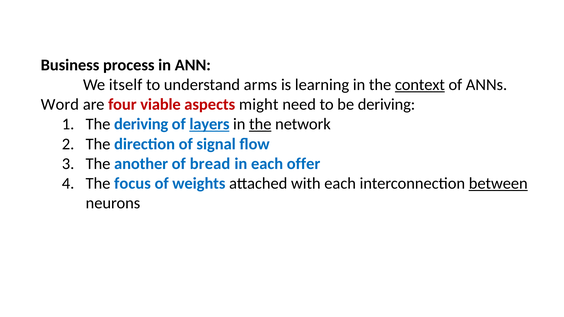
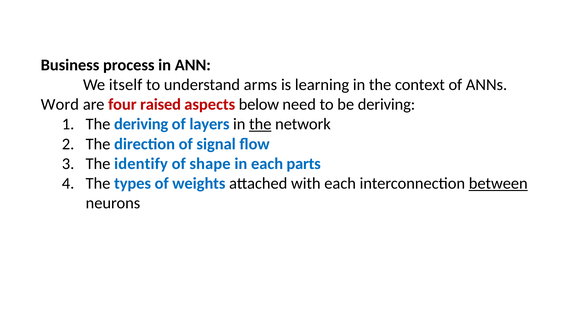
context underline: present -> none (420, 85)
viable: viable -> raised (161, 105)
might: might -> below (259, 105)
layers underline: present -> none (209, 124)
another: another -> identify (141, 164)
bread: bread -> shape (210, 164)
offer: offer -> parts (304, 164)
focus: focus -> types (133, 184)
